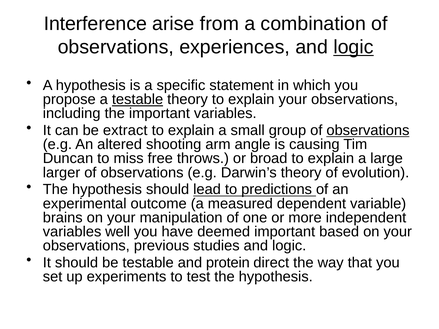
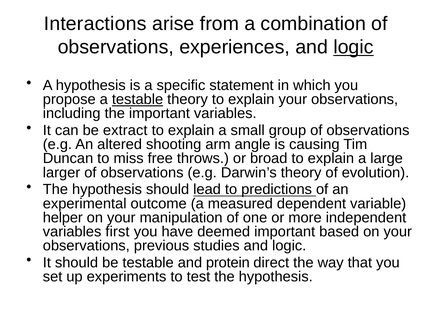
Interference: Interference -> Interactions (95, 24)
observations underline: present -> none (368, 130)
brains: brains -> helper (63, 218)
well: well -> first (117, 232)
